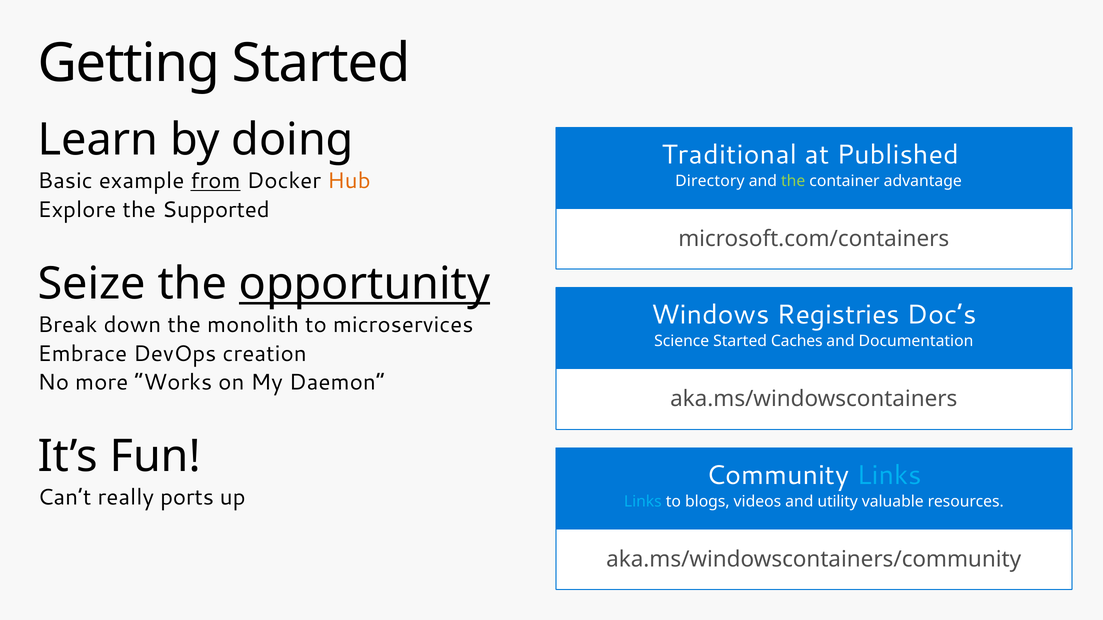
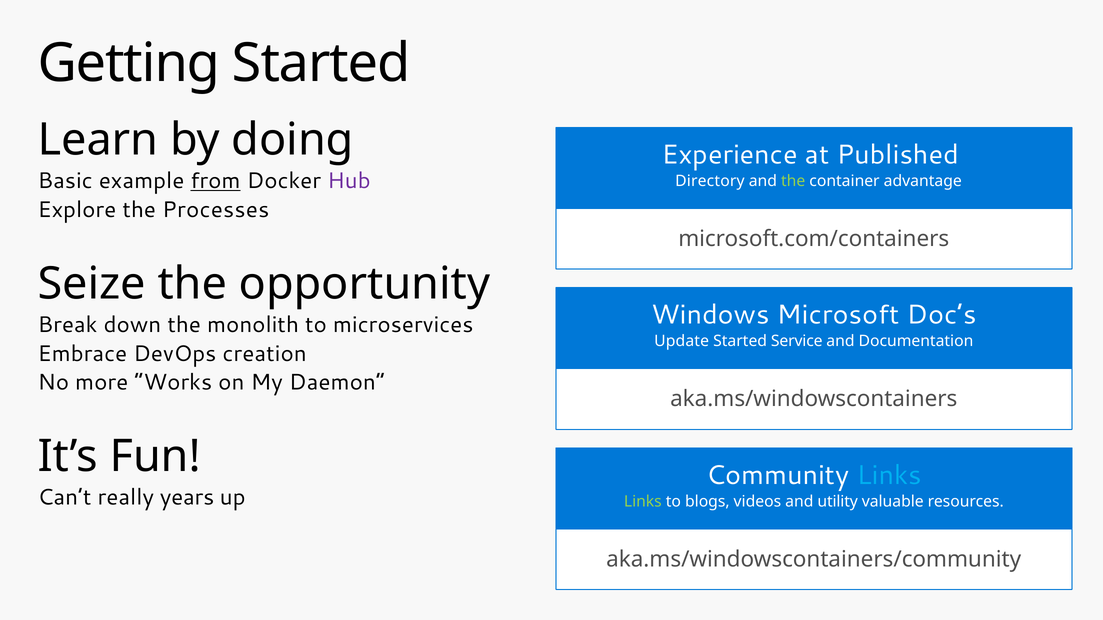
Traditional: Traditional -> Experience (730, 155)
Hub colour: orange -> purple (349, 181)
Supported: Supported -> Processes (216, 210)
opportunity underline: present -> none (364, 284)
Registries: Registries -> Microsoft (838, 315)
Science: Science -> Update (682, 342)
Caches: Caches -> Service (797, 342)
ports: ports -> years (187, 498)
Links colour: light blue -> light green (643, 502)
